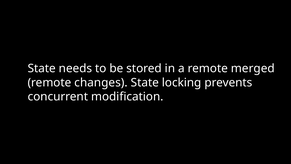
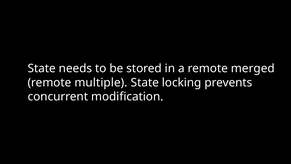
changes: changes -> multiple (101, 82)
